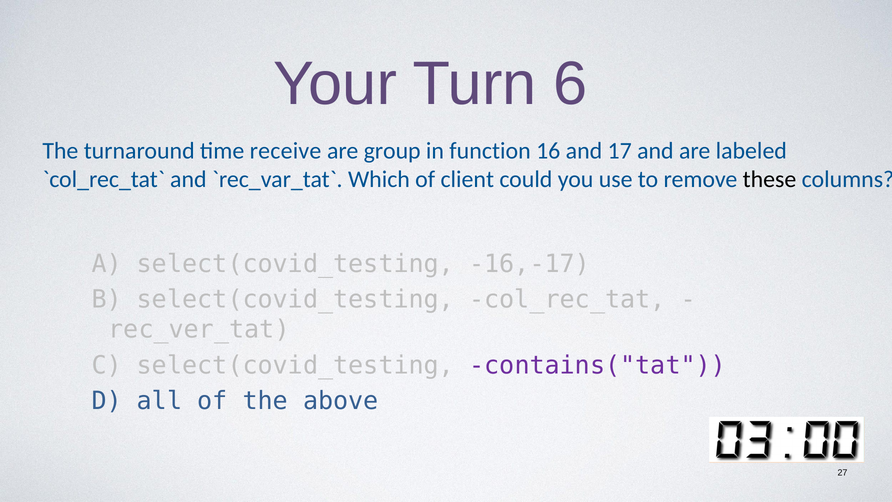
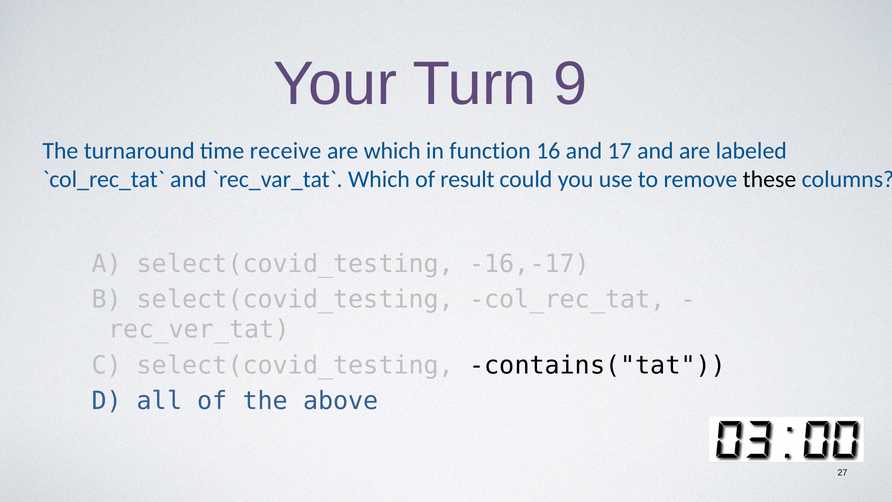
6: 6 -> 9 (571, 84)
are group: group -> which (392, 151)
client: client -> result (467, 179)
contains("tat colour: purple -> black (598, 365)
